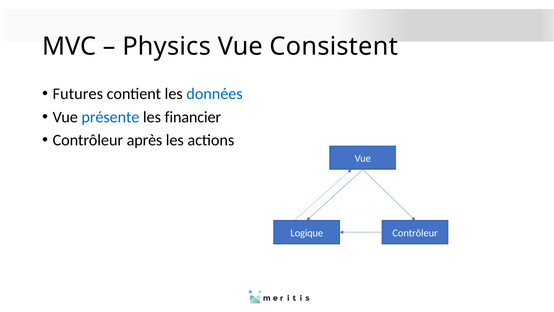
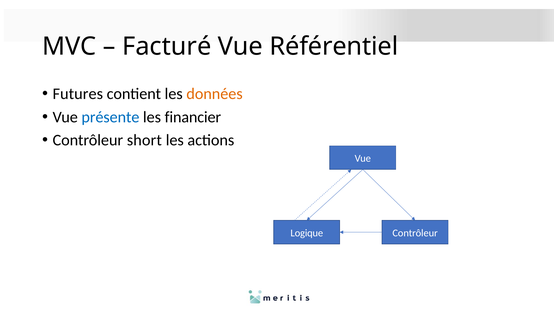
Physics: Physics -> Facturé (167, 47)
Consistent: Consistent -> Référentiel (334, 47)
données colour: blue -> orange (215, 94)
après: après -> short (144, 140)
